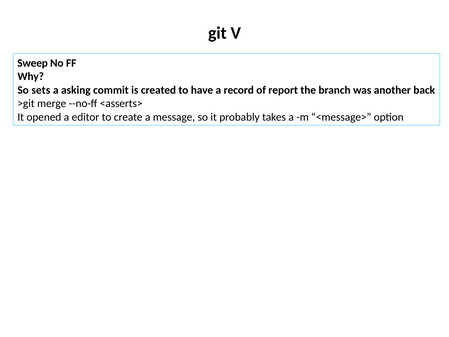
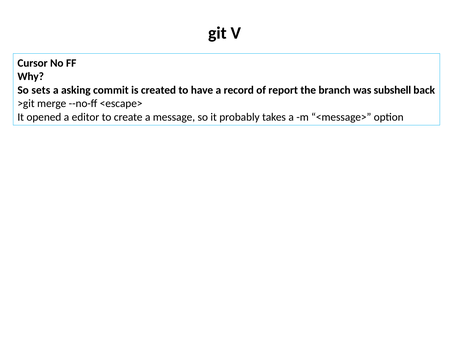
Sweep: Sweep -> Cursor (33, 63)
another: another -> subshell (392, 90)
<asserts>: <asserts> -> <escape> (121, 103)
